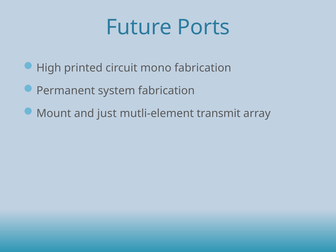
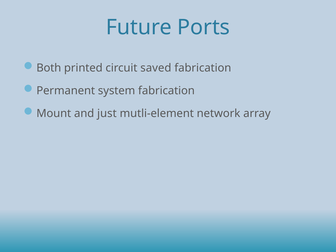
High: High -> Both (49, 68)
mono: mono -> saved (156, 68)
transmit: transmit -> network (219, 114)
